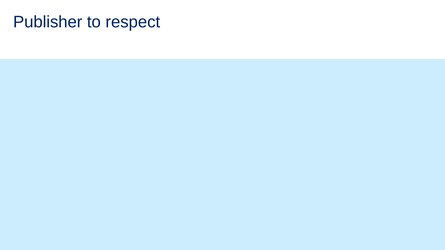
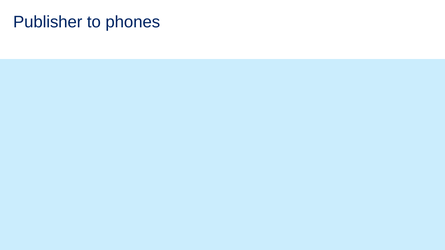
respect: respect -> phones (133, 22)
